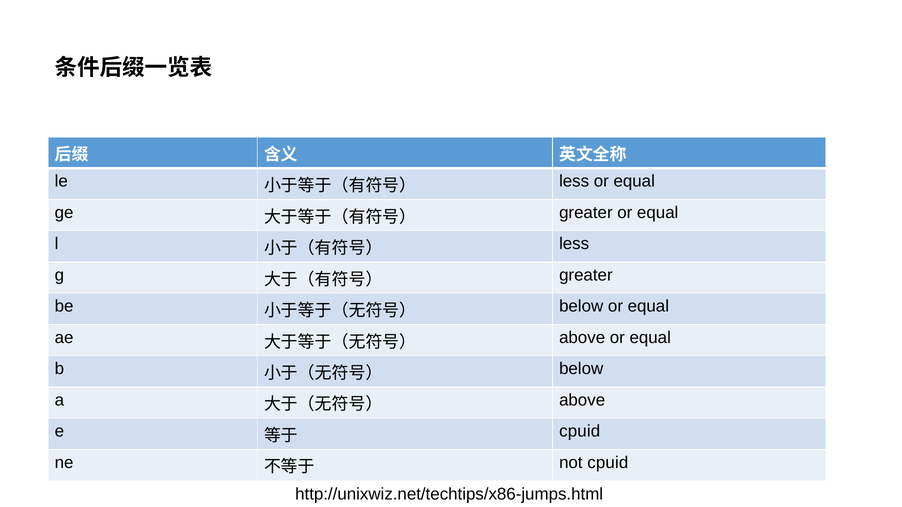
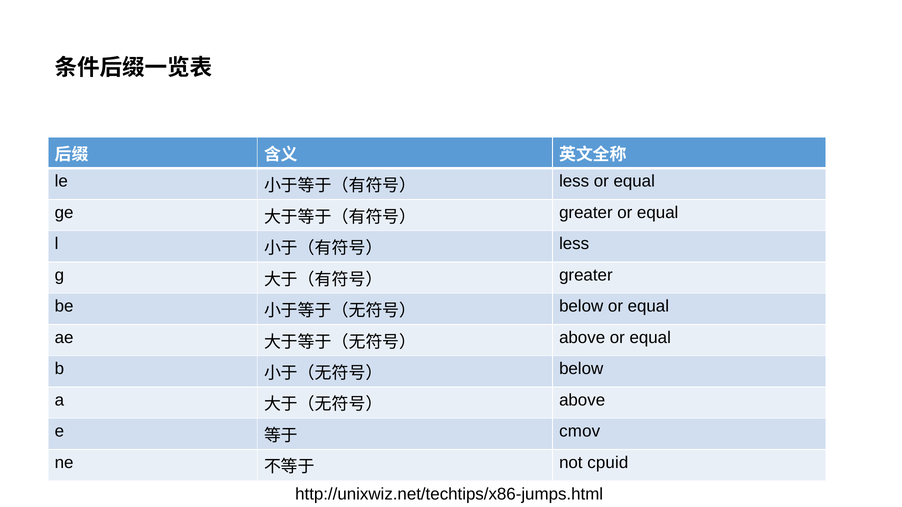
cpuid: cpuid -> cmov (580, 432)
